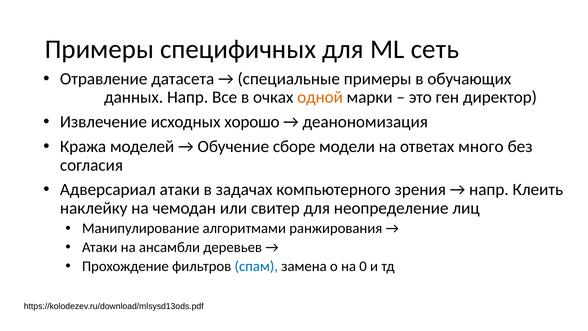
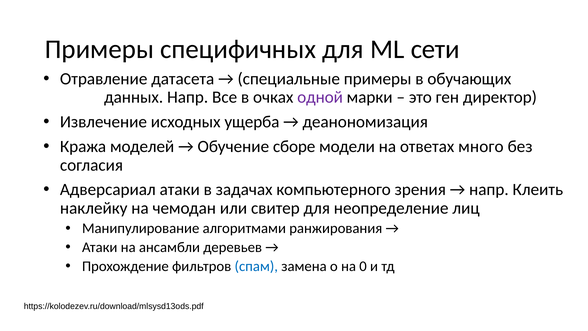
сеть: сеть -> сети (435, 49)
одной colour: orange -> purple (320, 97)
хорошо: хорошо -> ущерба (252, 122)
